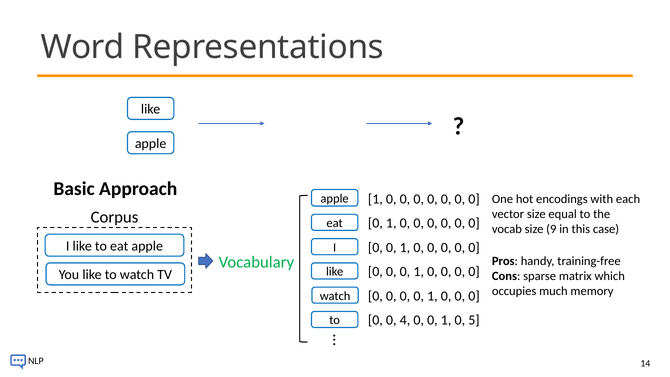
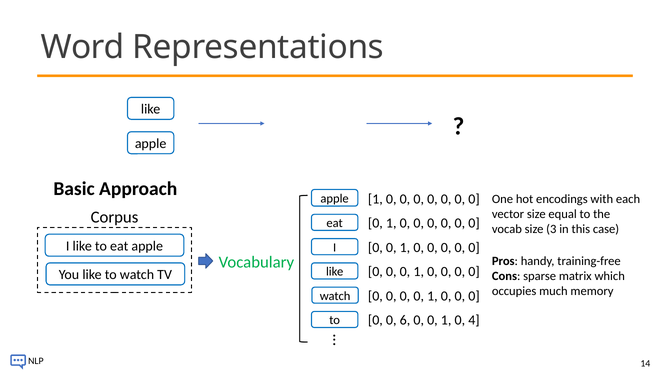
9: 9 -> 3 (551, 229)
4: 4 -> 6 (405, 320)
5: 5 -> 4 (474, 320)
